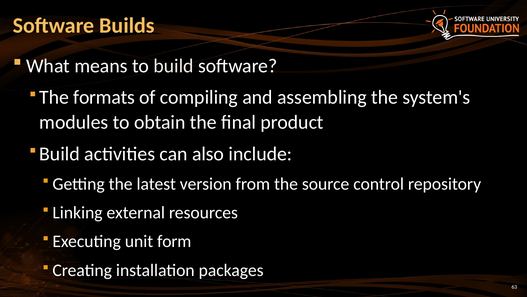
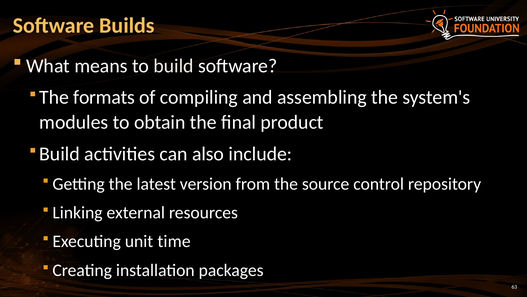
form: form -> time (174, 241)
